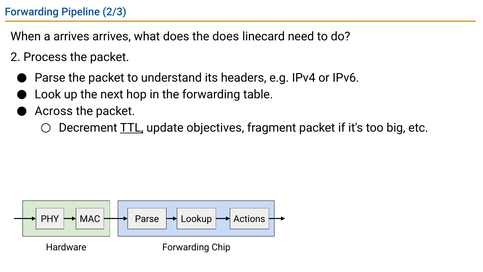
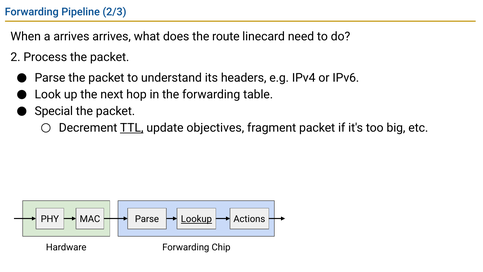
the does: does -> route (226, 36)
Across: Across -> Special (54, 111)
Lookup underline: none -> present (196, 219)
